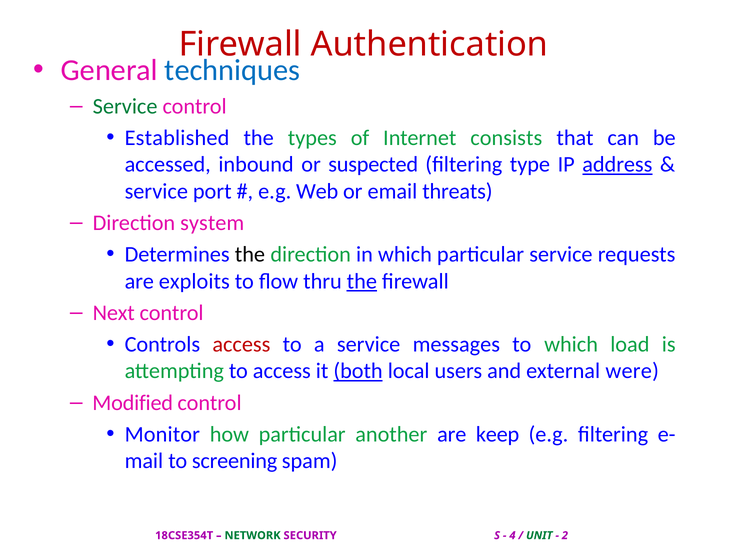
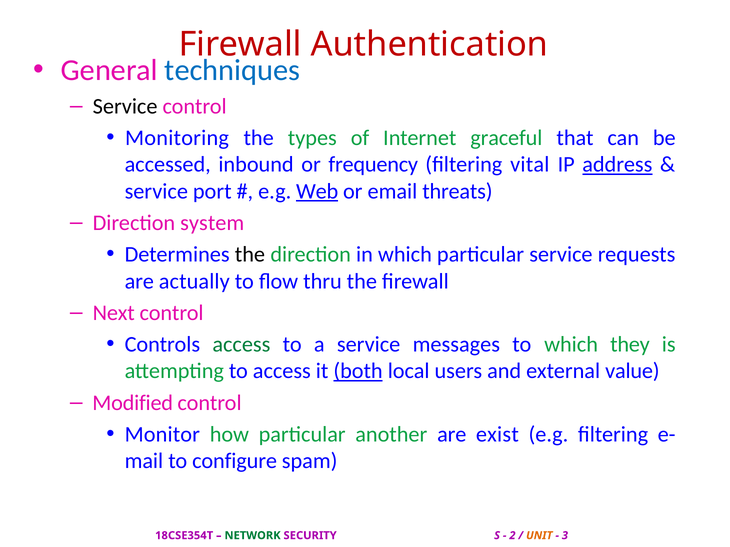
Service colour: green -> black (125, 106)
Established: Established -> Monitoring (177, 138)
consists: consists -> graceful (506, 138)
suspected: suspected -> frequency (373, 165)
type: type -> vital (530, 165)
Web underline: none -> present (317, 191)
exploits: exploits -> actually (194, 281)
the underline: present -> none (362, 281)
access colour: red -> green (241, 345)
load: load -> they (630, 345)
were: were -> value (632, 371)
keep: keep -> exist (497, 435)
screening: screening -> configure (235, 461)
4: 4 -> 2 (512, 536)
UNIT colour: green -> orange (539, 536)
2: 2 -> 3 (565, 536)
